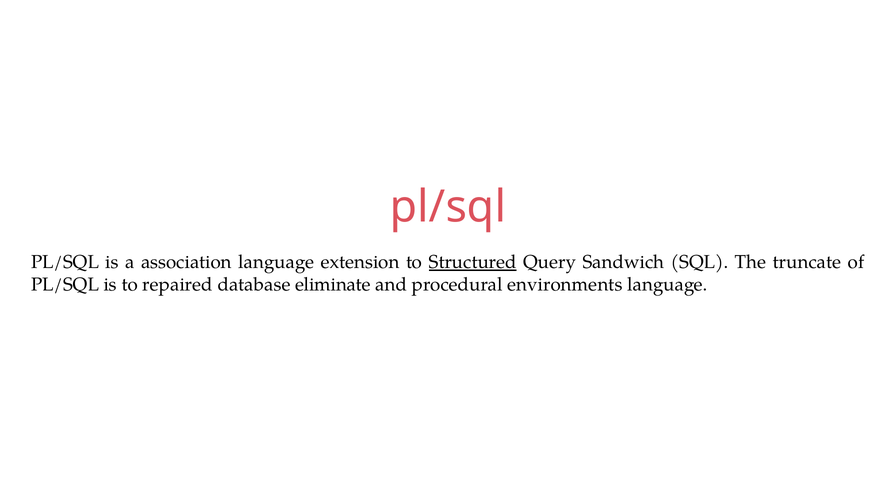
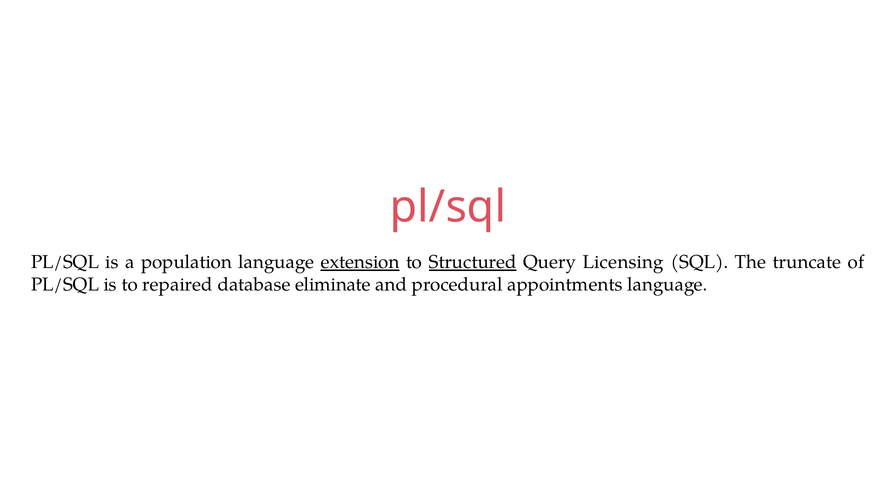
association: association -> population (187, 262)
extension underline: none -> present (360, 262)
Sandwich: Sandwich -> Licensing (623, 262)
environments: environments -> appointments (565, 285)
